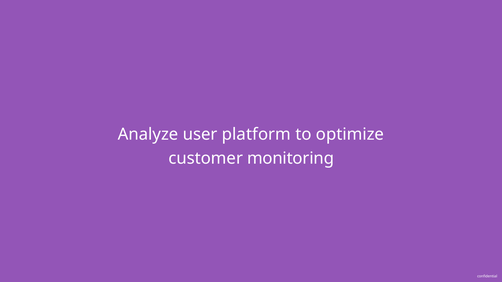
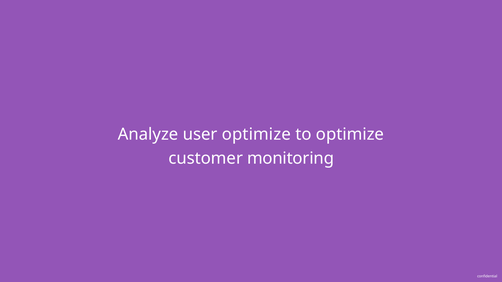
user platform: platform -> optimize (256, 134)
